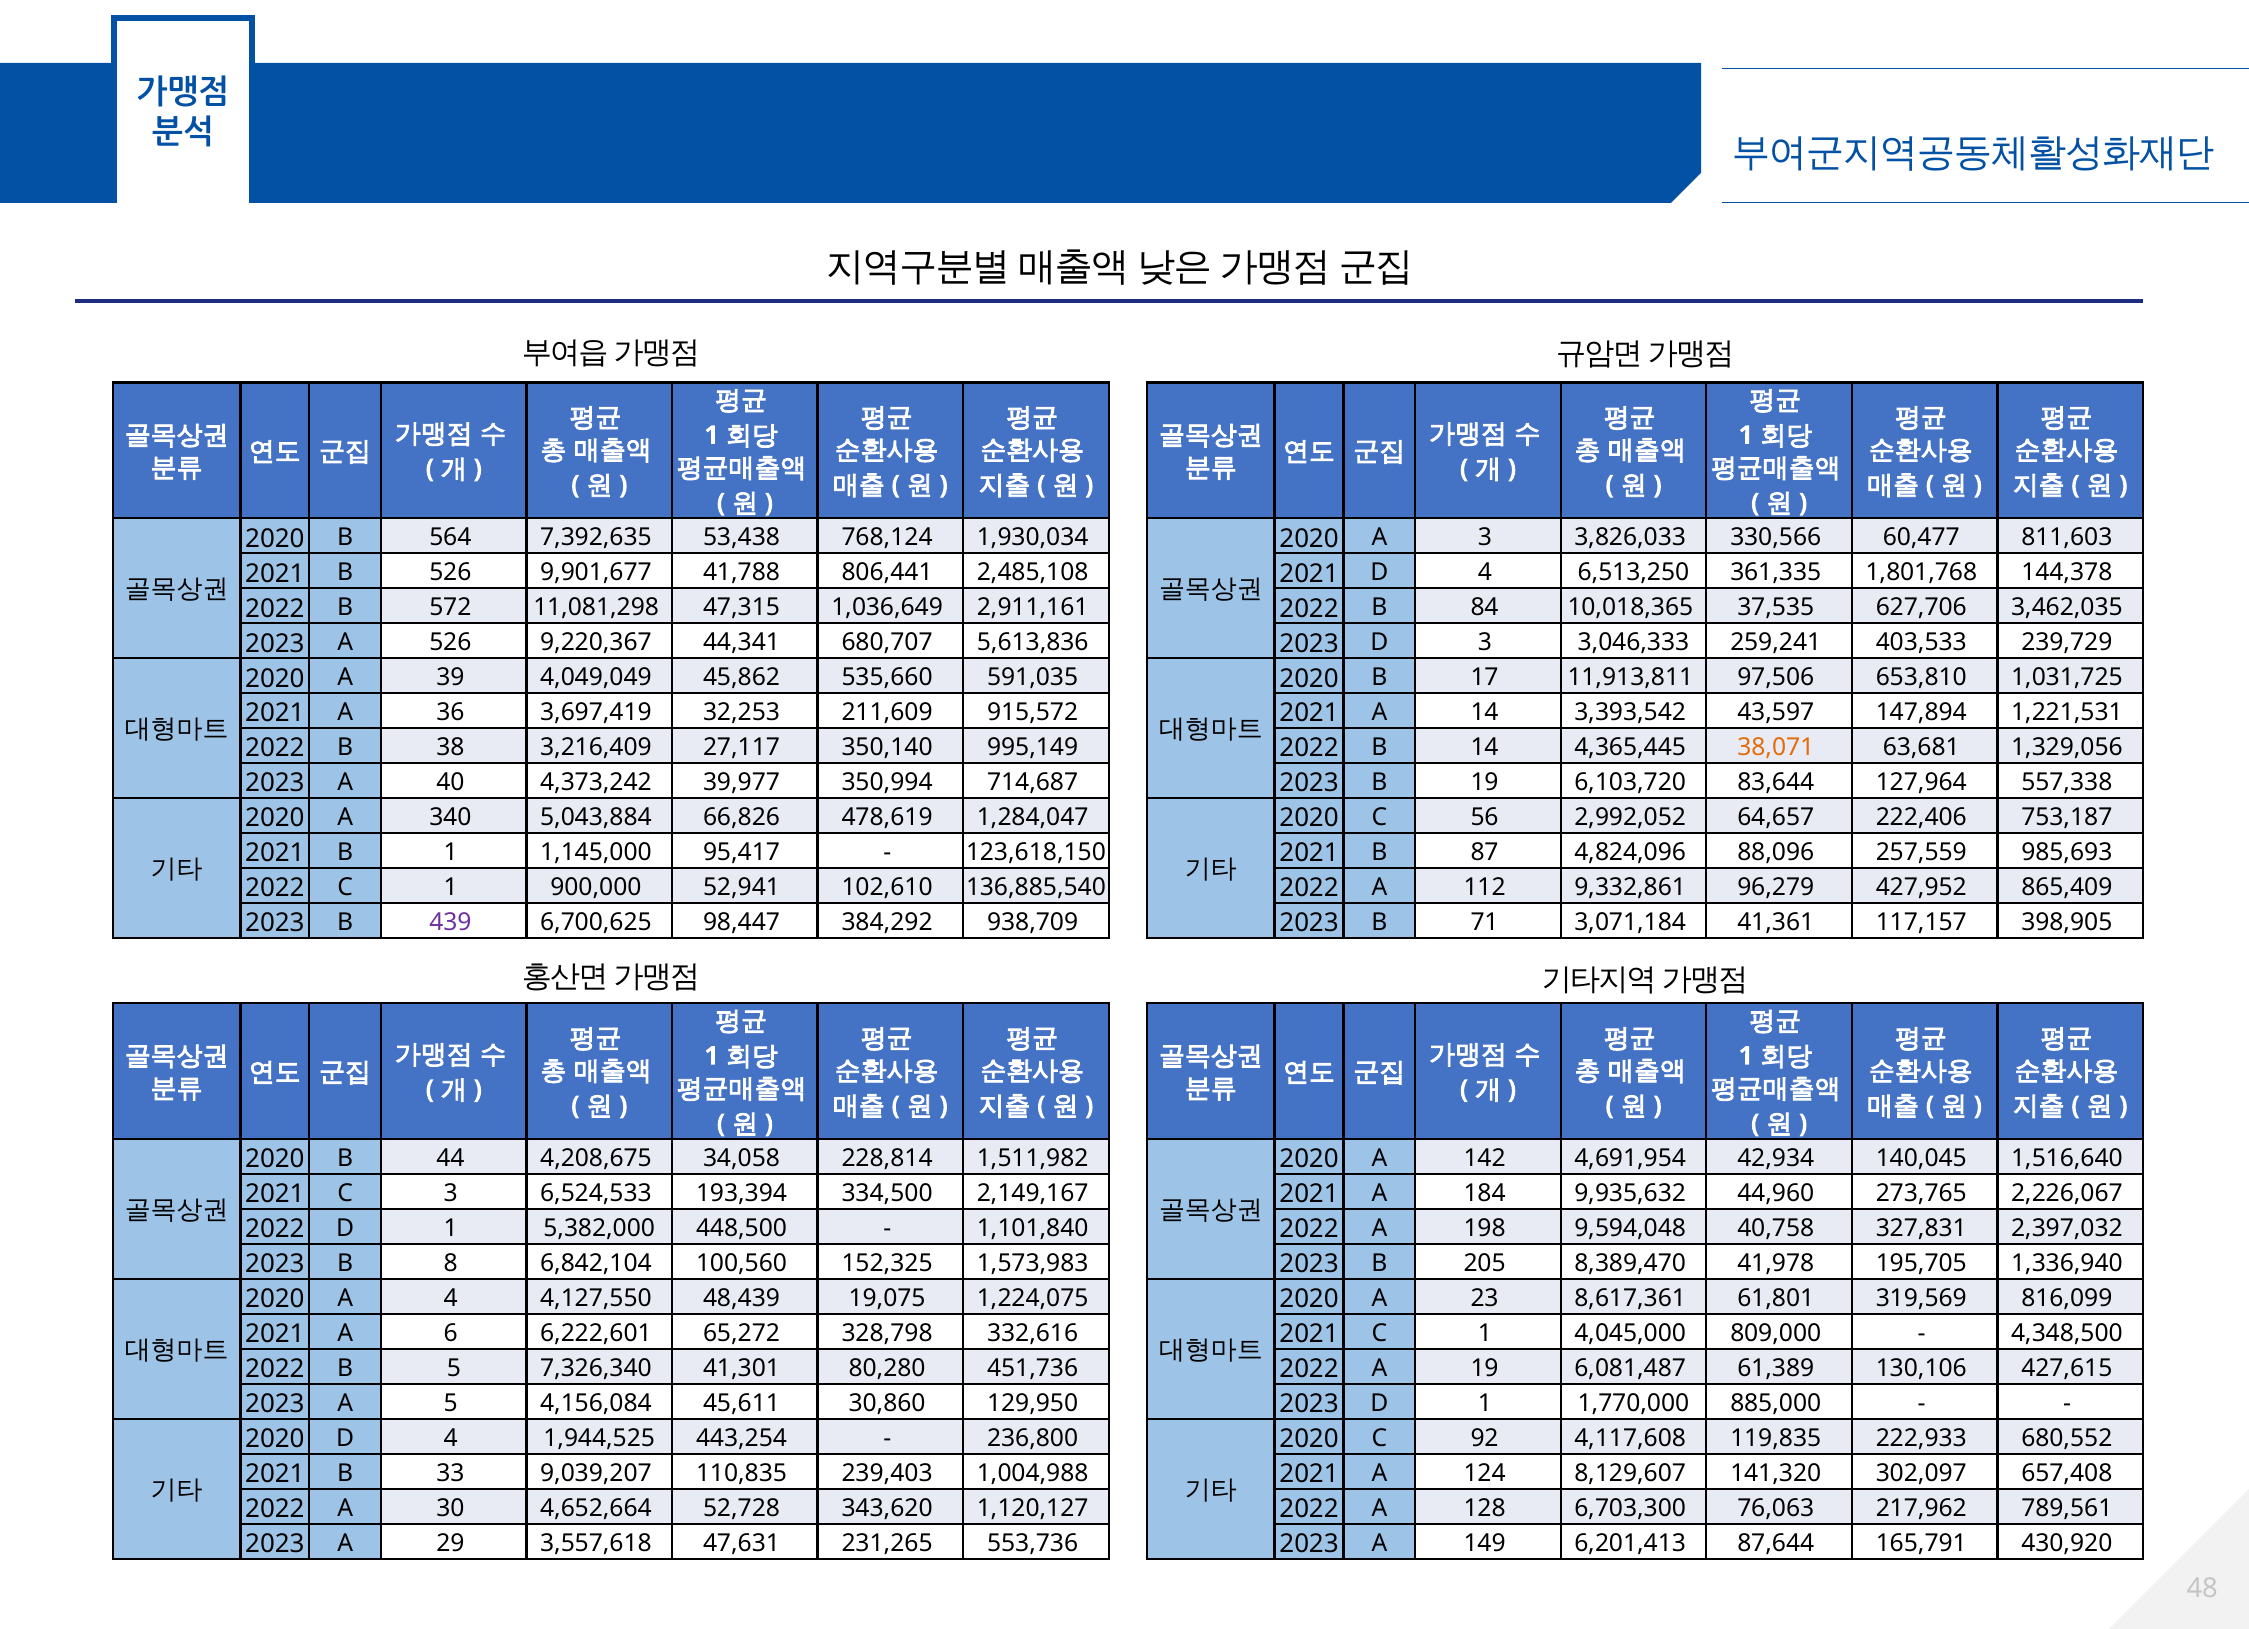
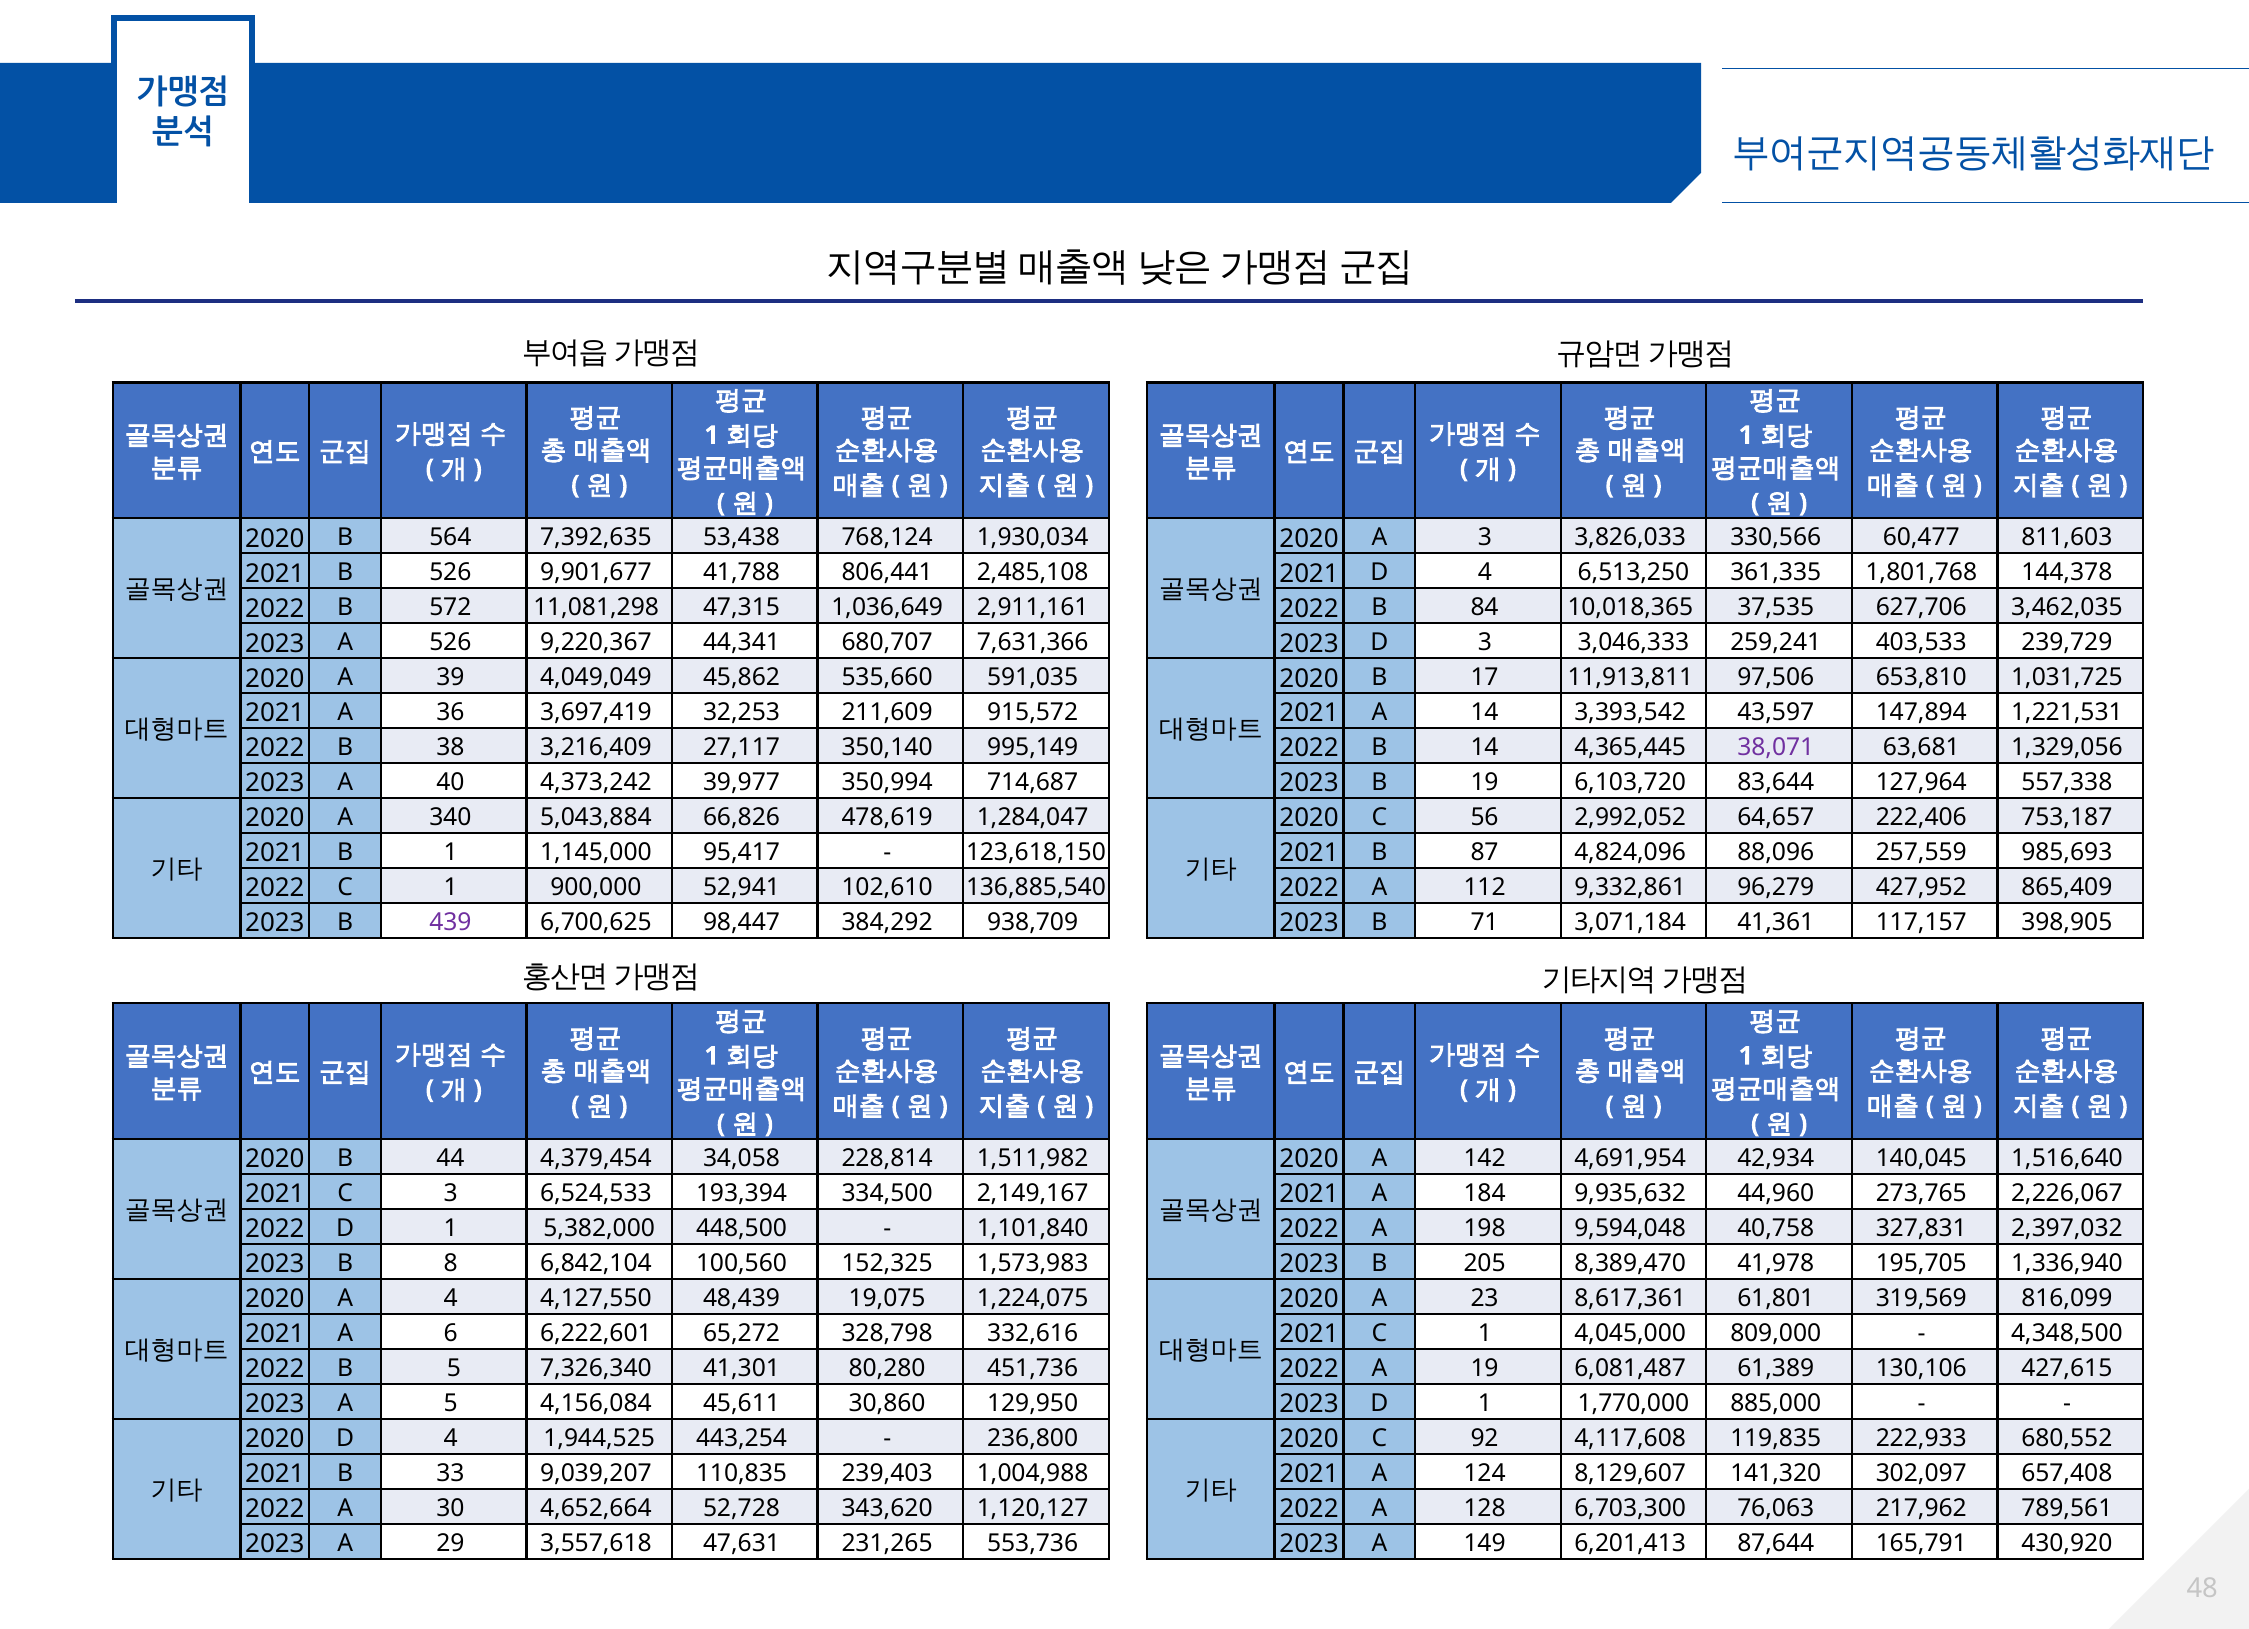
5,613,836: 5,613,836 -> 7,631,366 (1033, 642)
38,071 colour: orange -> purple (1776, 747)
4,208,675: 4,208,675 -> 4,379,454 (596, 1158)
